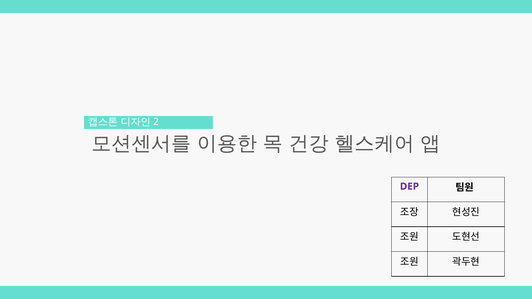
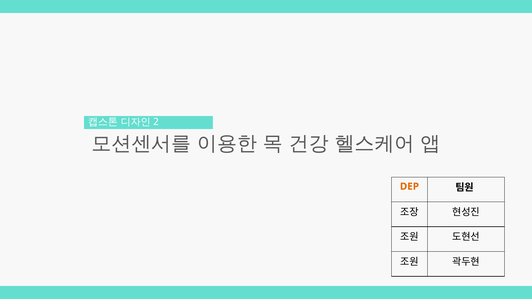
DEP colour: purple -> orange (409, 187)
